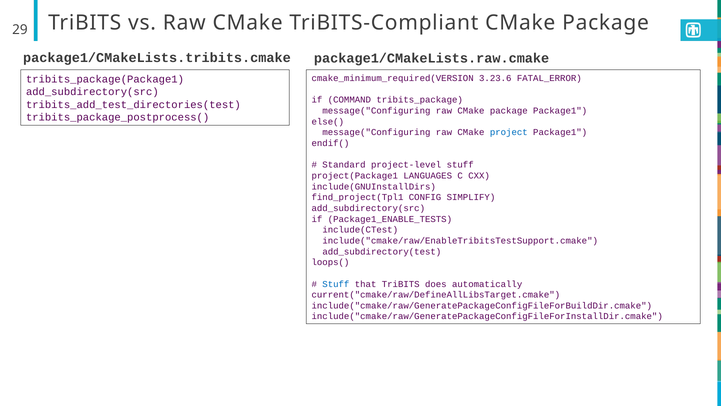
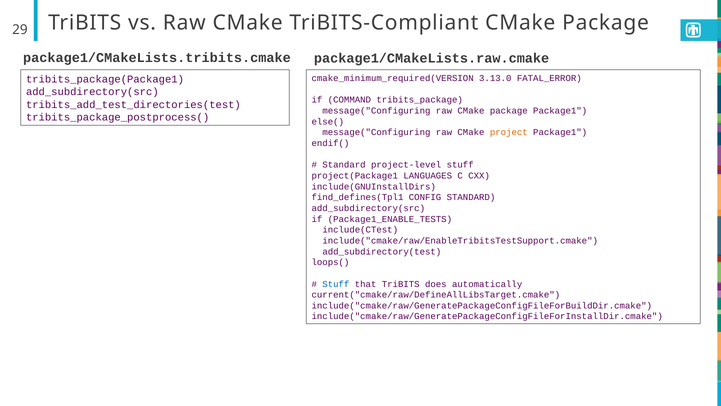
3.23.6: 3.23.6 -> 3.13.0 (495, 78)
project colour: blue -> orange (509, 132)
find_project(Tpl1: find_project(Tpl1 -> find_defines(Tpl1 (357, 197)
CONFIG SIMPLIFY: SIMPLIFY -> STANDARD (471, 197)
